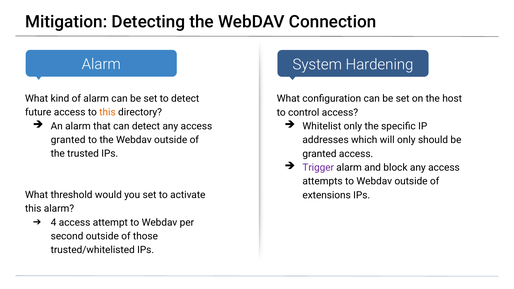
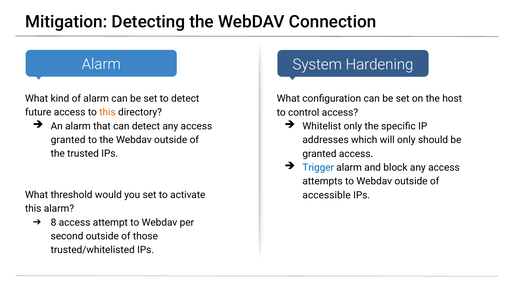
Trigger colour: purple -> blue (318, 168)
extensions: extensions -> accessible (327, 195)
4: 4 -> 8 (54, 223)
